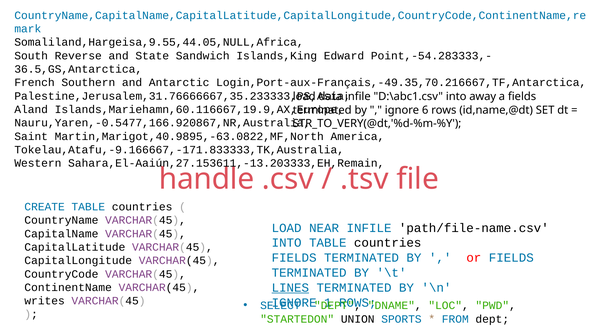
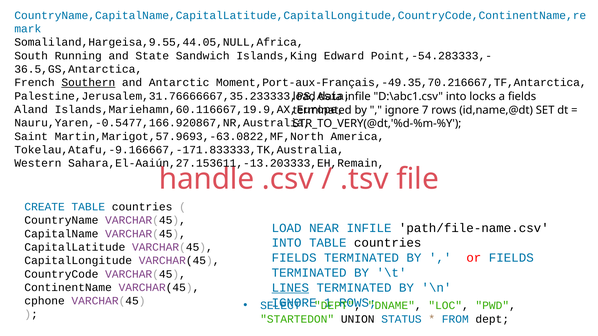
Reverse: Reverse -> Running (78, 56)
Southern underline: none -> present (88, 83)
Login,Port-aux-Français,-49.35,70.216667,TF,Antarctica: Login,Port-aux-Français,-49.35,70.216667,TF,Antarctica -> Moment,Port-aux-Français,-49.35,70.216667,TF,Antarctica (401, 83)
away: away -> locks (483, 97)
6: 6 -> 7 (425, 110)
Martin,Marigot,40.9895,-63.0822,MF,North: Martin,Marigot,40.9895,-63.0822,MF,North -> Martin,Marigot,57.9693,-63.0822,MF,North (189, 137)
writes: writes -> cphone (45, 301)
SPORTS: SPORTS -> STATUS (401, 319)
